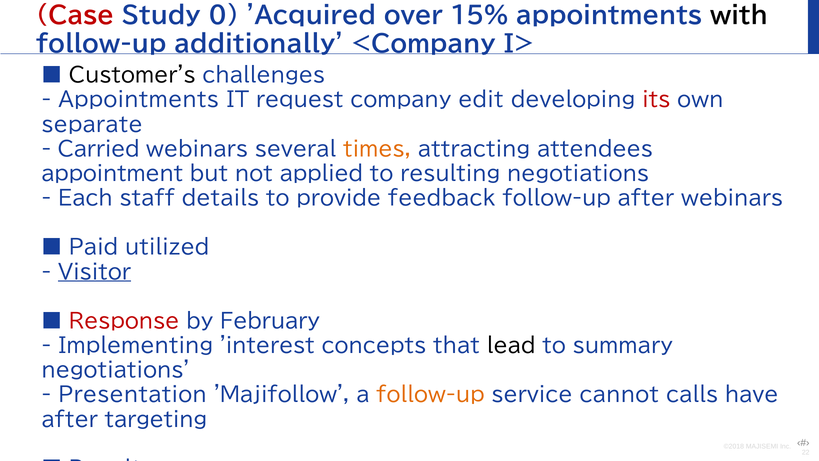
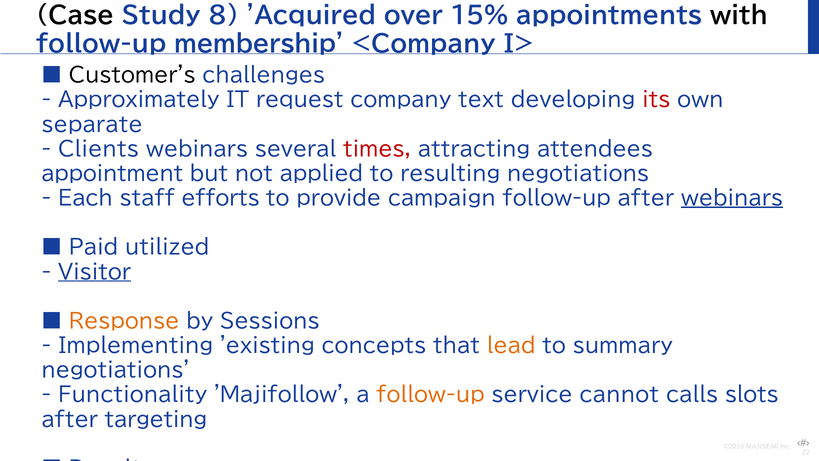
Case colour: red -> black (75, 16)
Study 0: 0 -> 8 (224, 16)
additionally: additionally -> membership (259, 45)
Appointments: Appointments -> Approximately (139, 100)
edit: edit -> text (481, 100)
Carried: Carried -> Clients (98, 149)
times colour: orange -> red (377, 149)
details: details -> efforts (221, 198)
feedback: feedback -> campaign (442, 198)
webinars underline: none -> present (732, 198)
Response colour: red -> orange (124, 321)
February: February -> Sessions (270, 321)
interest: interest -> existing (267, 346)
lead colour: black -> orange (511, 346)
Presentation: Presentation -> Functionality (133, 395)
have: have -> slots (752, 395)
